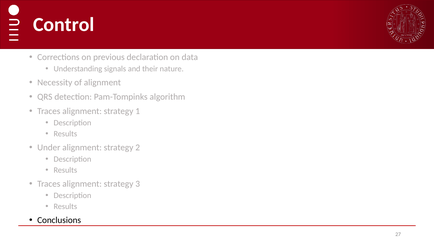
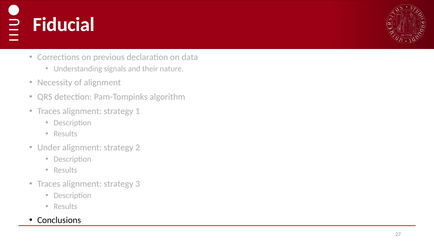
Control: Control -> Fiducial (64, 25)
